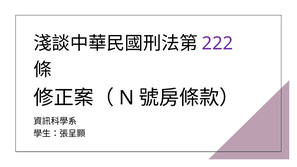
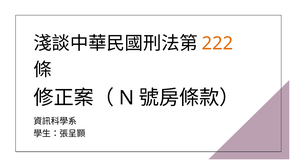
222 colour: purple -> orange (217, 44)
